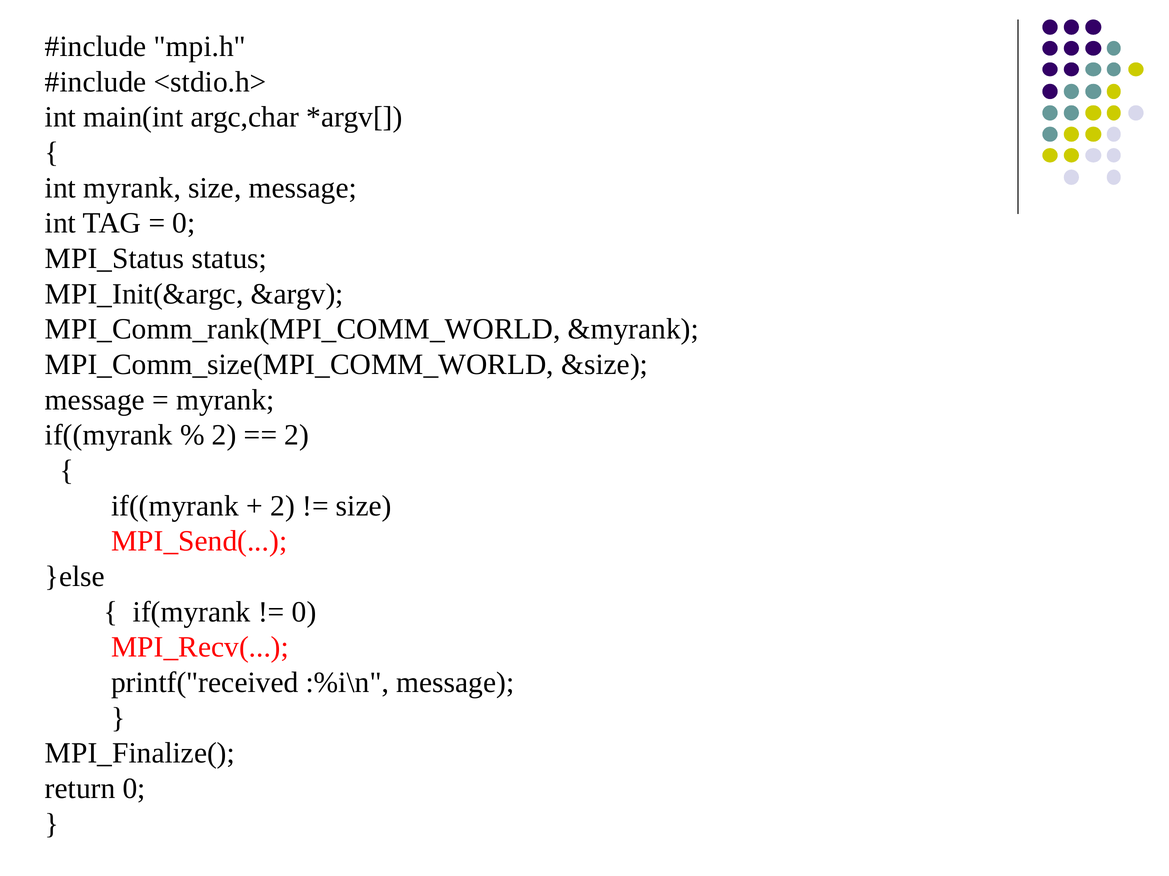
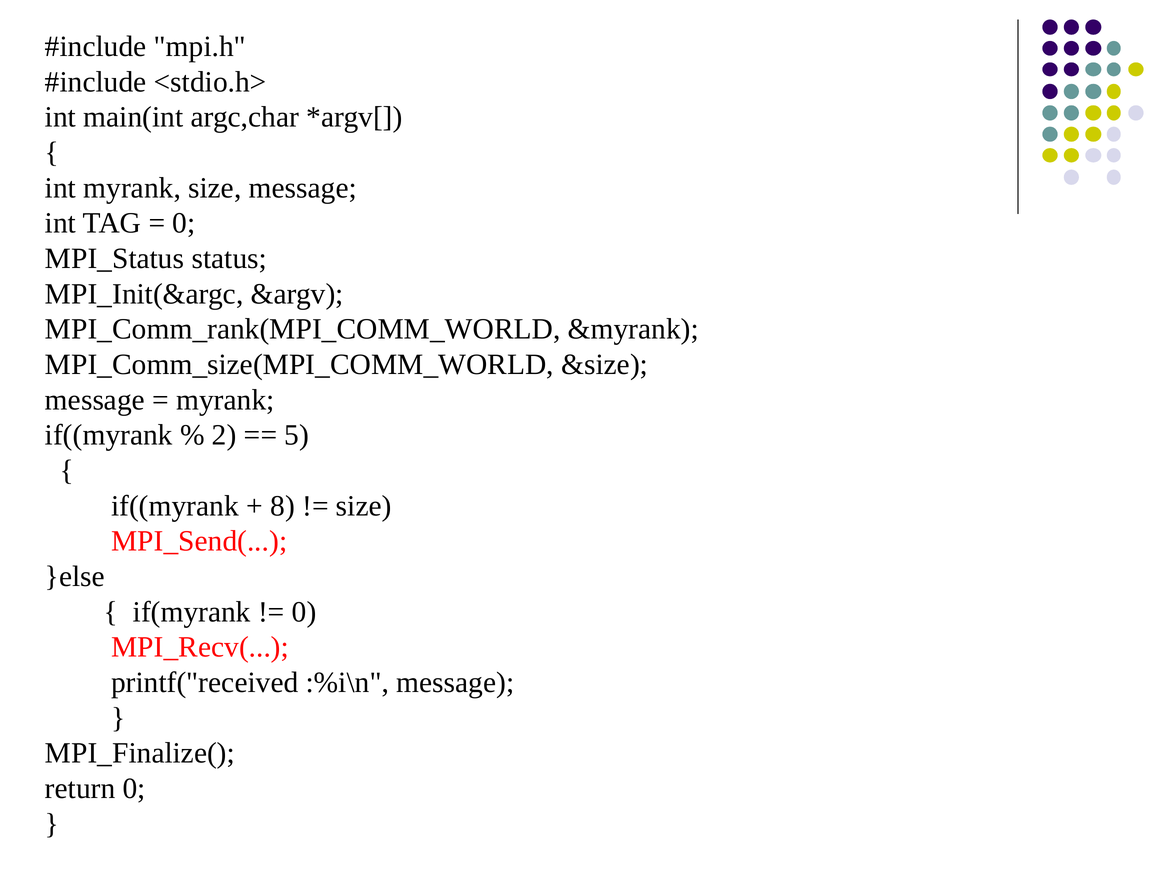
2: 2 -> 5 (297, 436)
2: 2 -> 8 (283, 506)
